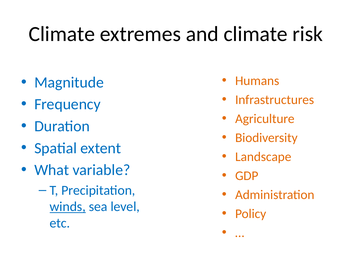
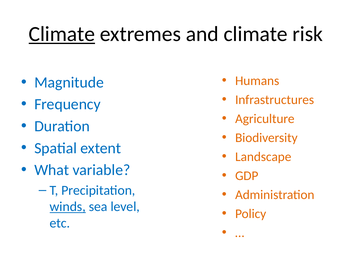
Climate underline: none -> present (62, 34)
